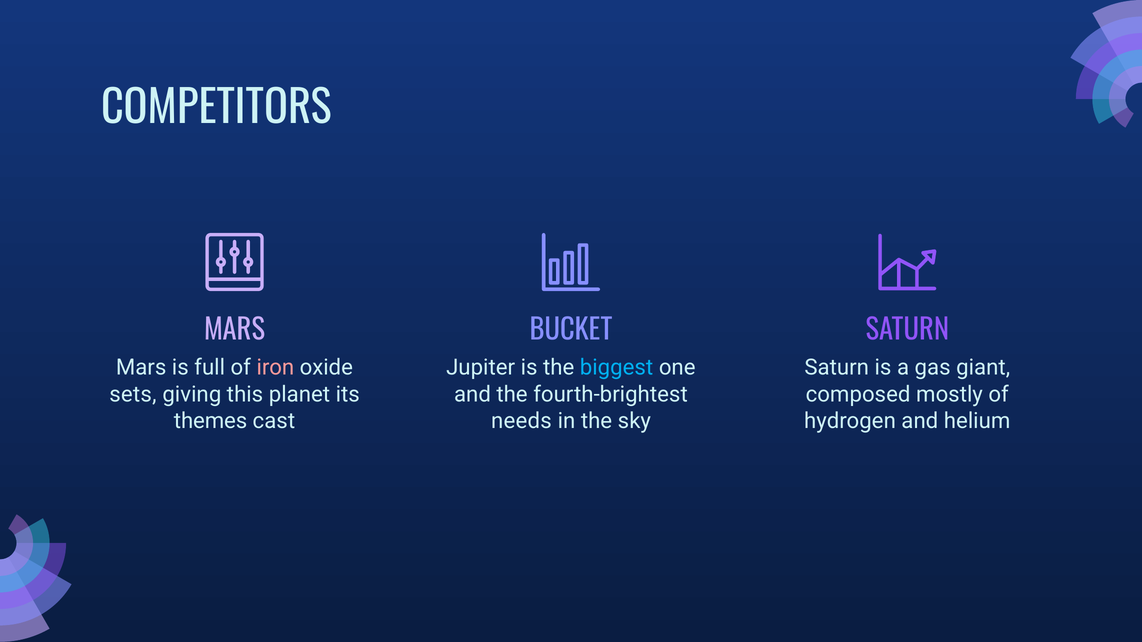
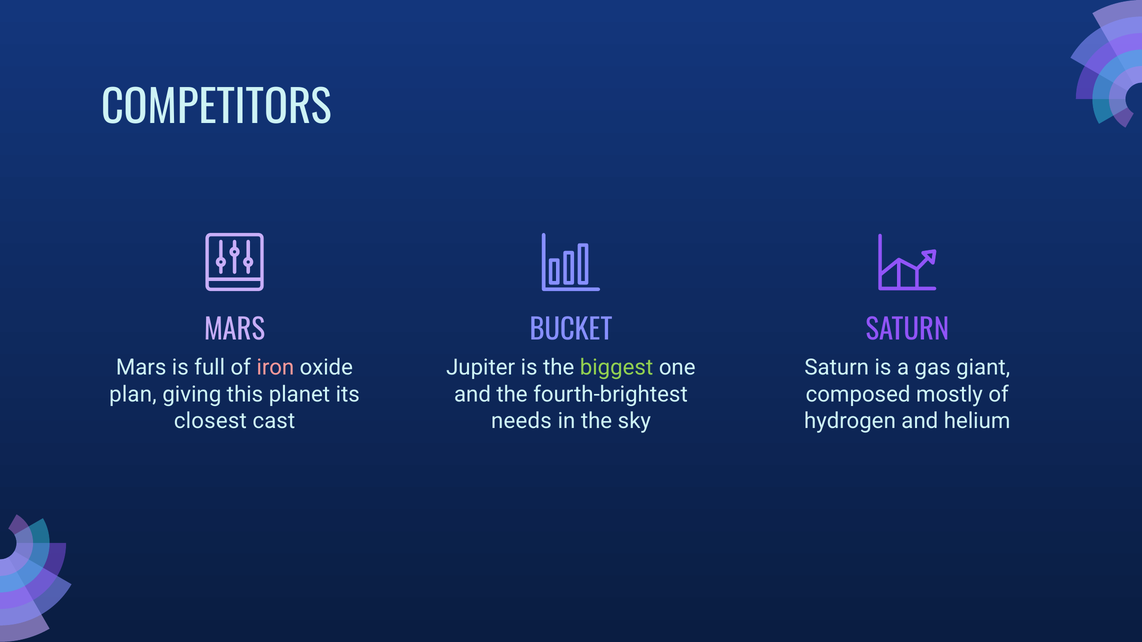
biggest colour: light blue -> light green (617, 368)
sets: sets -> plan (133, 395)
themes: themes -> closest (210, 421)
